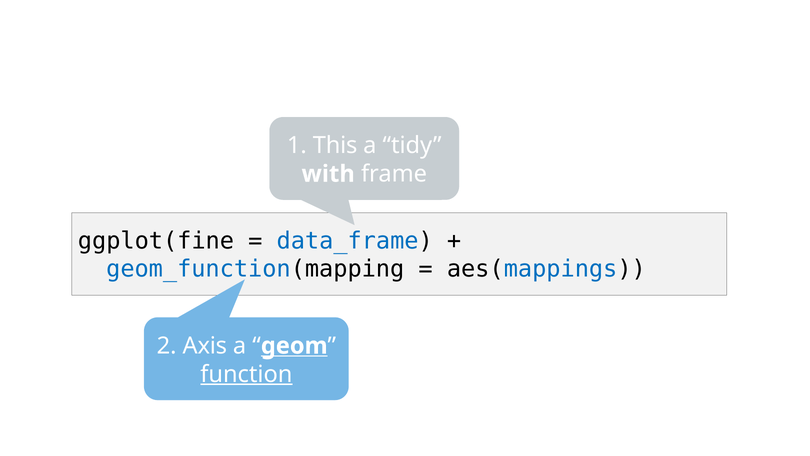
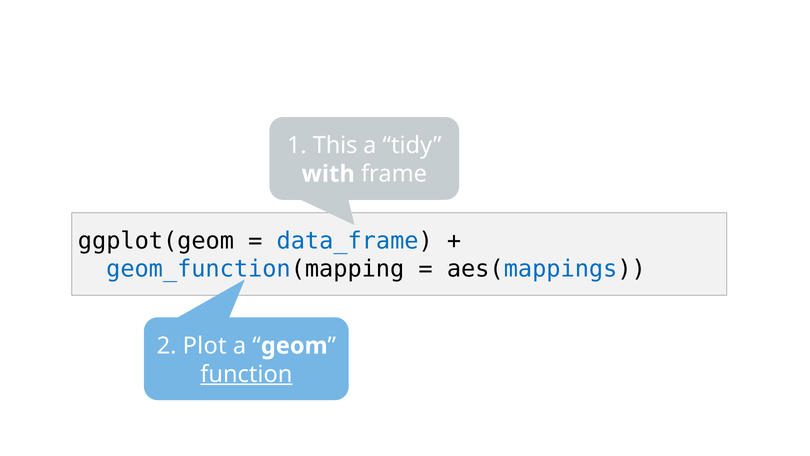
ggplot(fine: ggplot(fine -> ggplot(geom (156, 241)
Axis: Axis -> Plot (205, 346)
geom underline: present -> none (294, 346)
